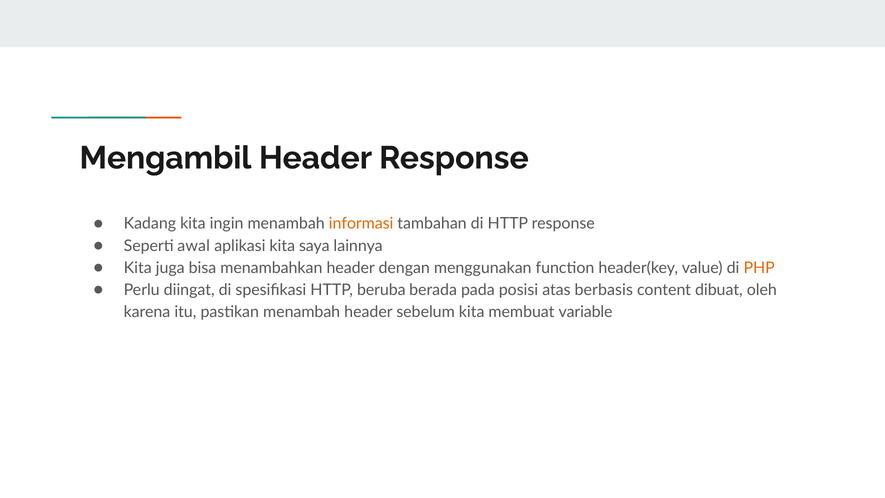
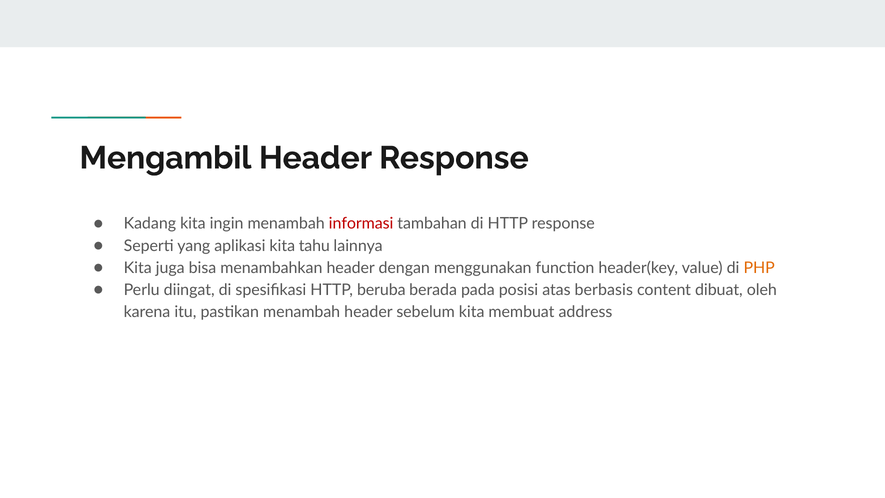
informasi colour: orange -> red (361, 224)
awal: awal -> yang (194, 246)
saya: saya -> tahu (314, 246)
variable: variable -> address (585, 312)
